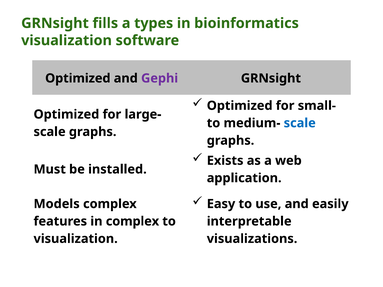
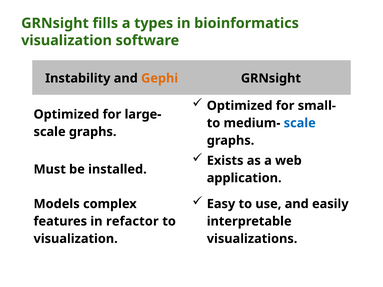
Optimized: Optimized -> Instability (78, 78)
Gephi colour: purple -> orange (160, 78)
in complex: complex -> refactor (132, 221)
